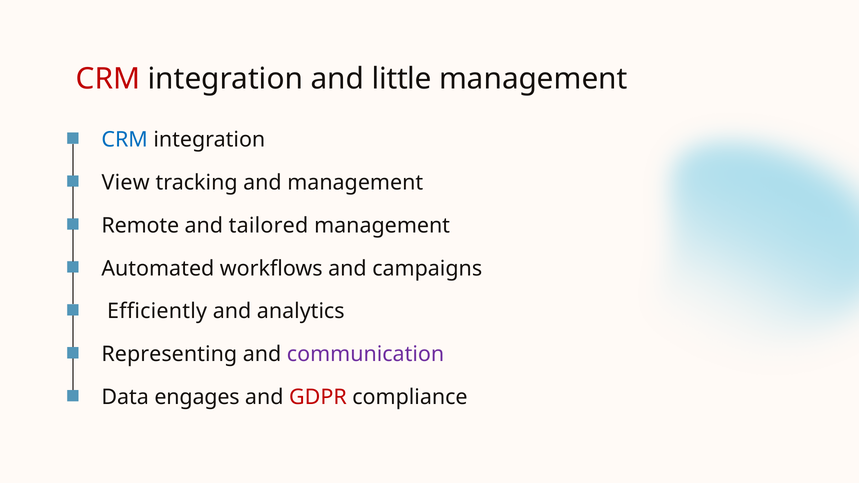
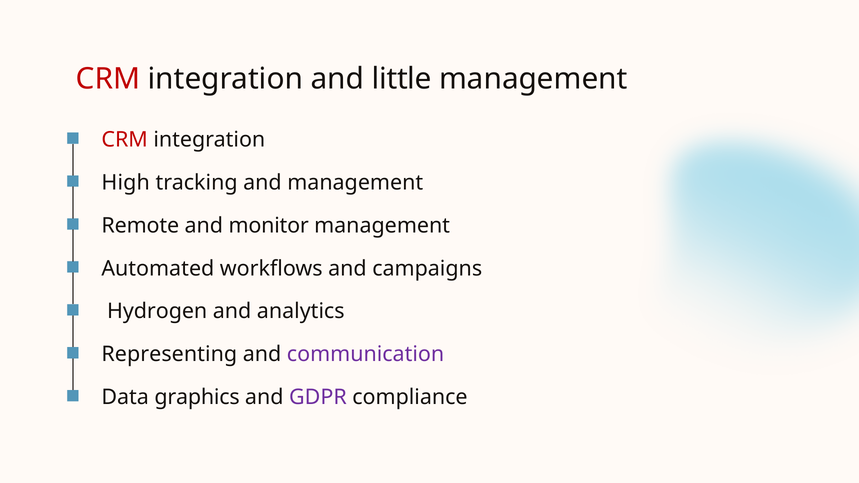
CRM colour: blue -> red (125, 140)
View: View -> High (126, 183)
tailored: tailored -> monitor (269, 226)
Efficiently: Efficiently -> Hydrogen (157, 311)
engages: engages -> graphics (197, 397)
GDPR colour: red -> purple (318, 397)
